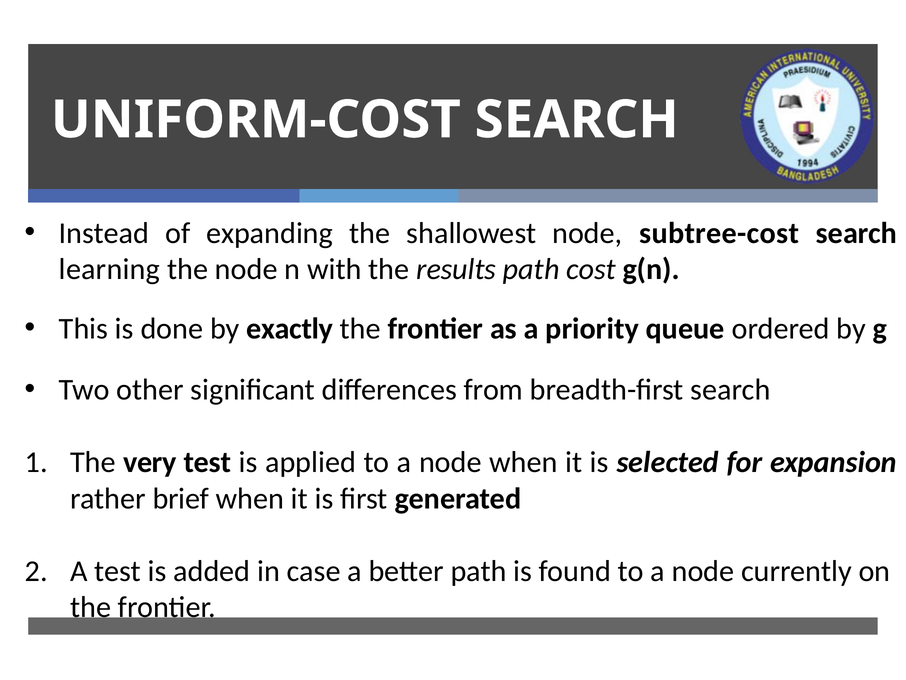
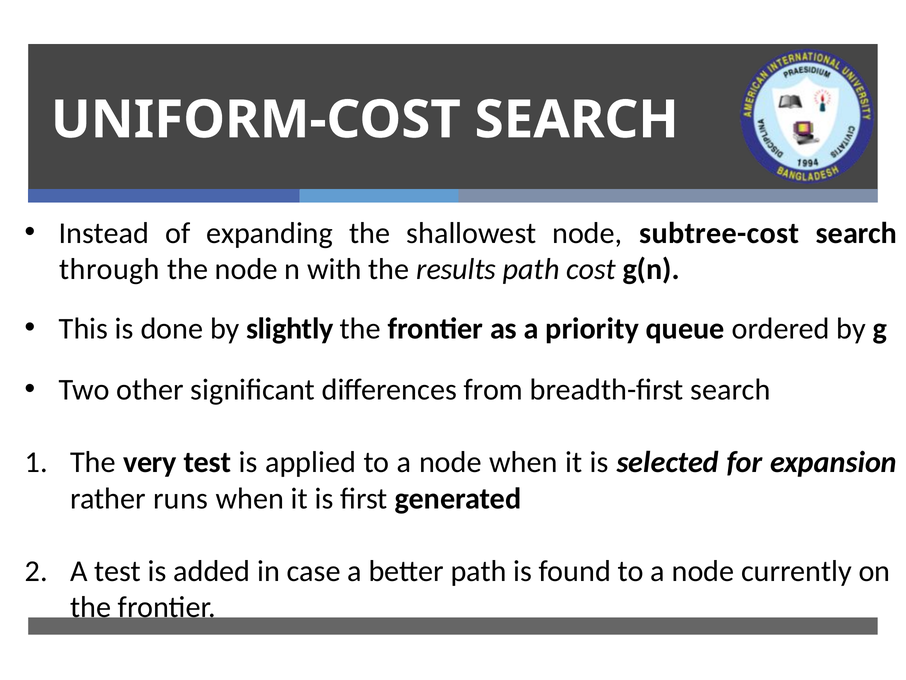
learning: learning -> through (110, 269)
exactly: exactly -> slightly (290, 328)
brief: brief -> runs (181, 498)
